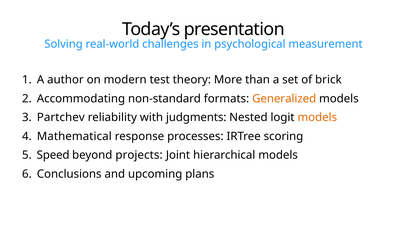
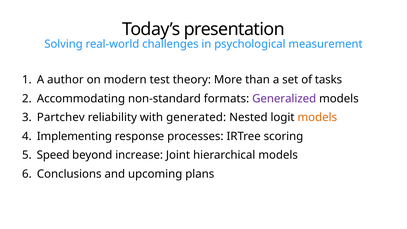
brick: brick -> tasks (328, 80)
Generalized colour: orange -> purple (284, 99)
judgments: judgments -> generated (196, 117)
Mathematical: Mathematical -> Implementing (74, 136)
projects: projects -> increase (139, 155)
